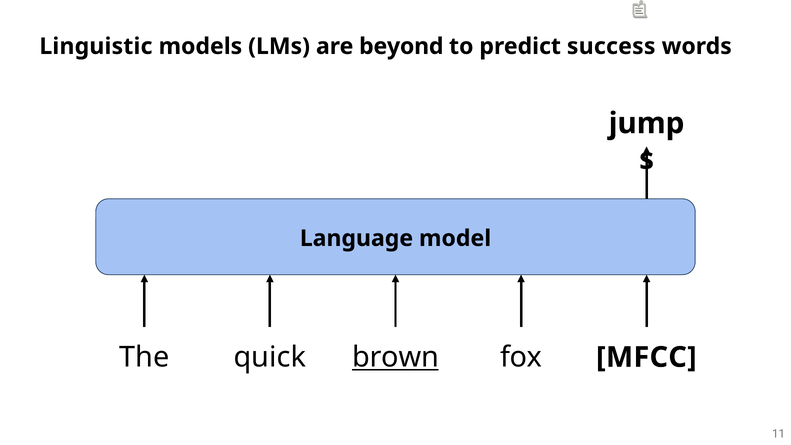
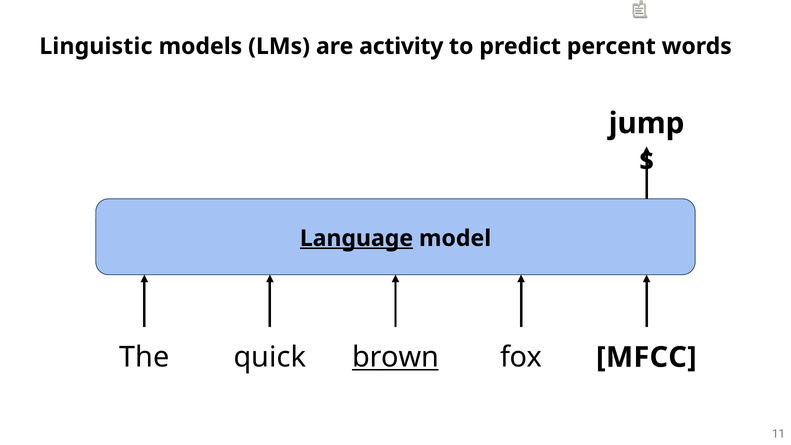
beyond: beyond -> activity (401, 46)
success: success -> percent (611, 46)
Language underline: none -> present (356, 238)
